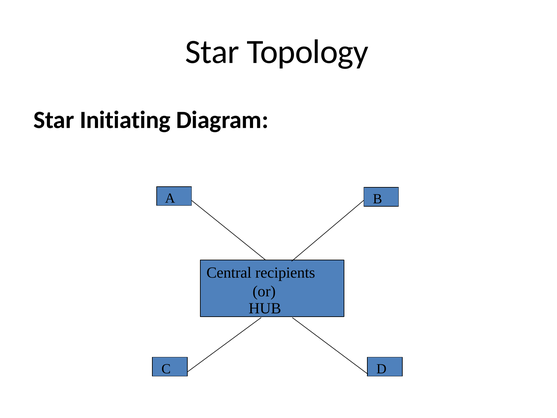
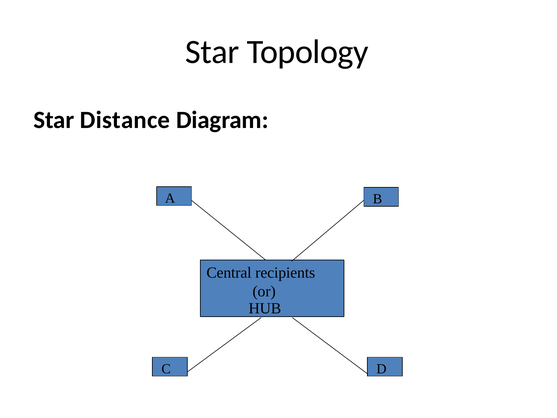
Initiating: Initiating -> Distance (125, 120)
